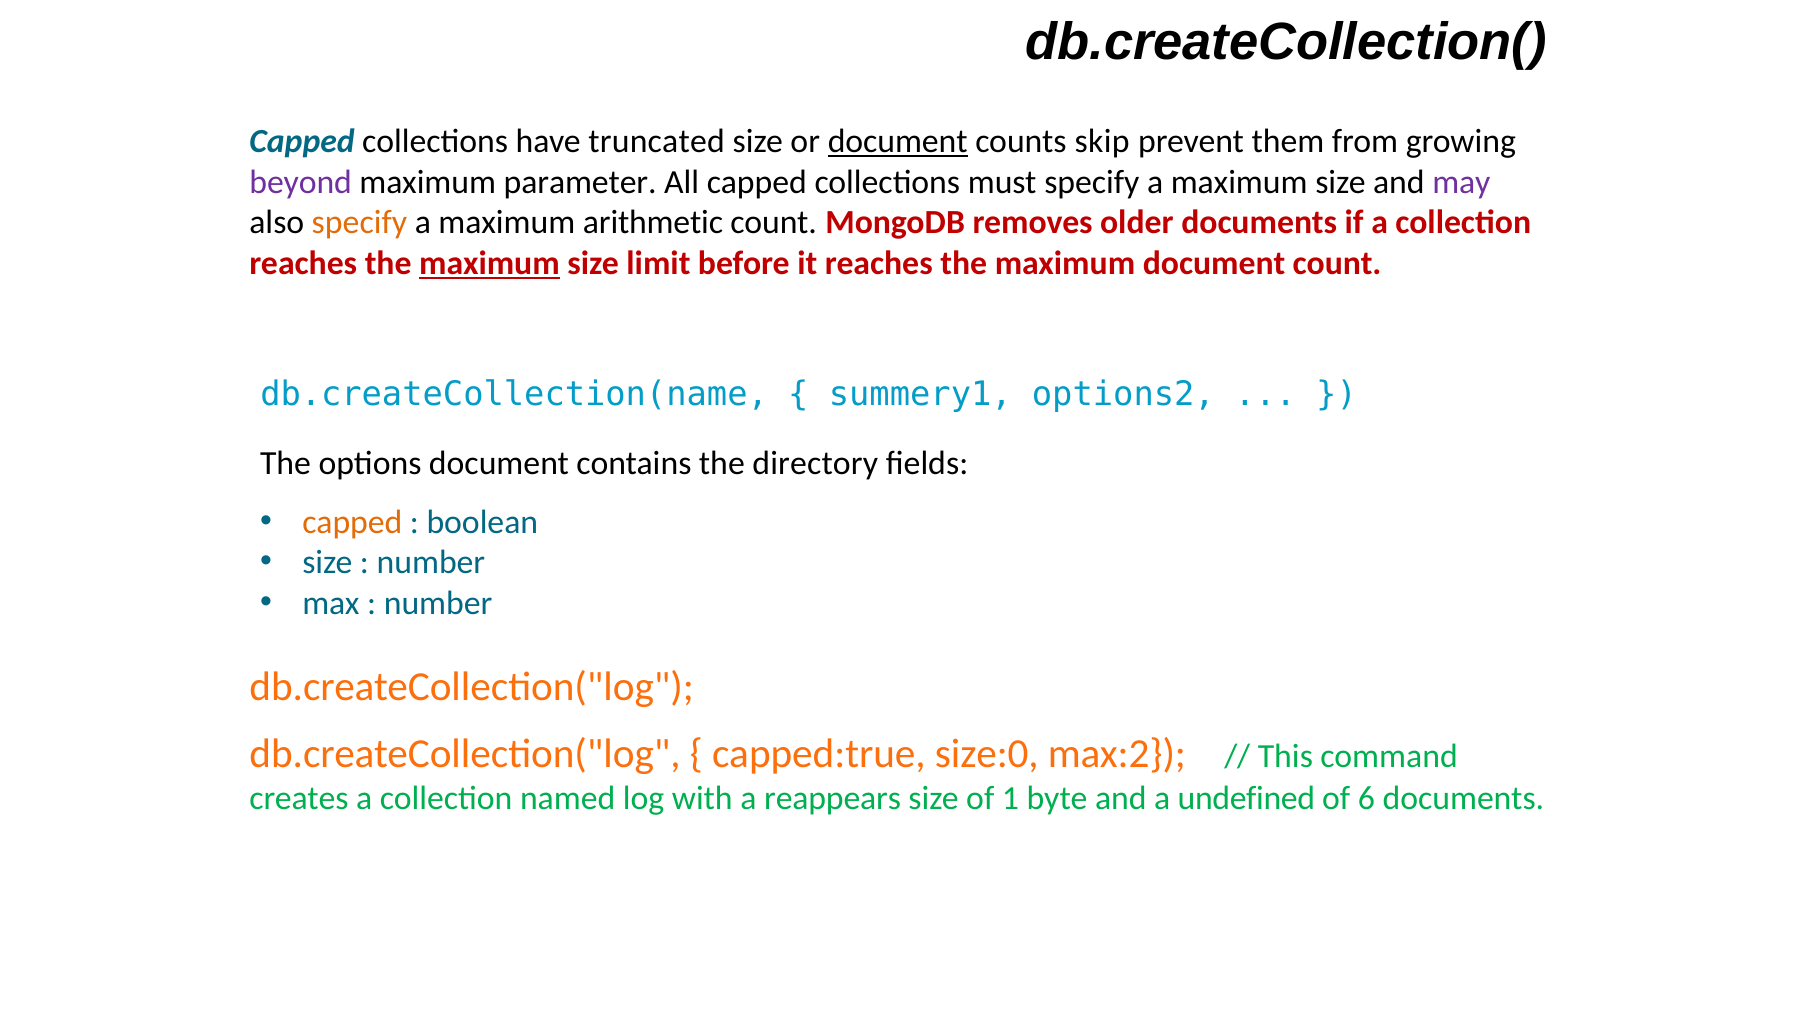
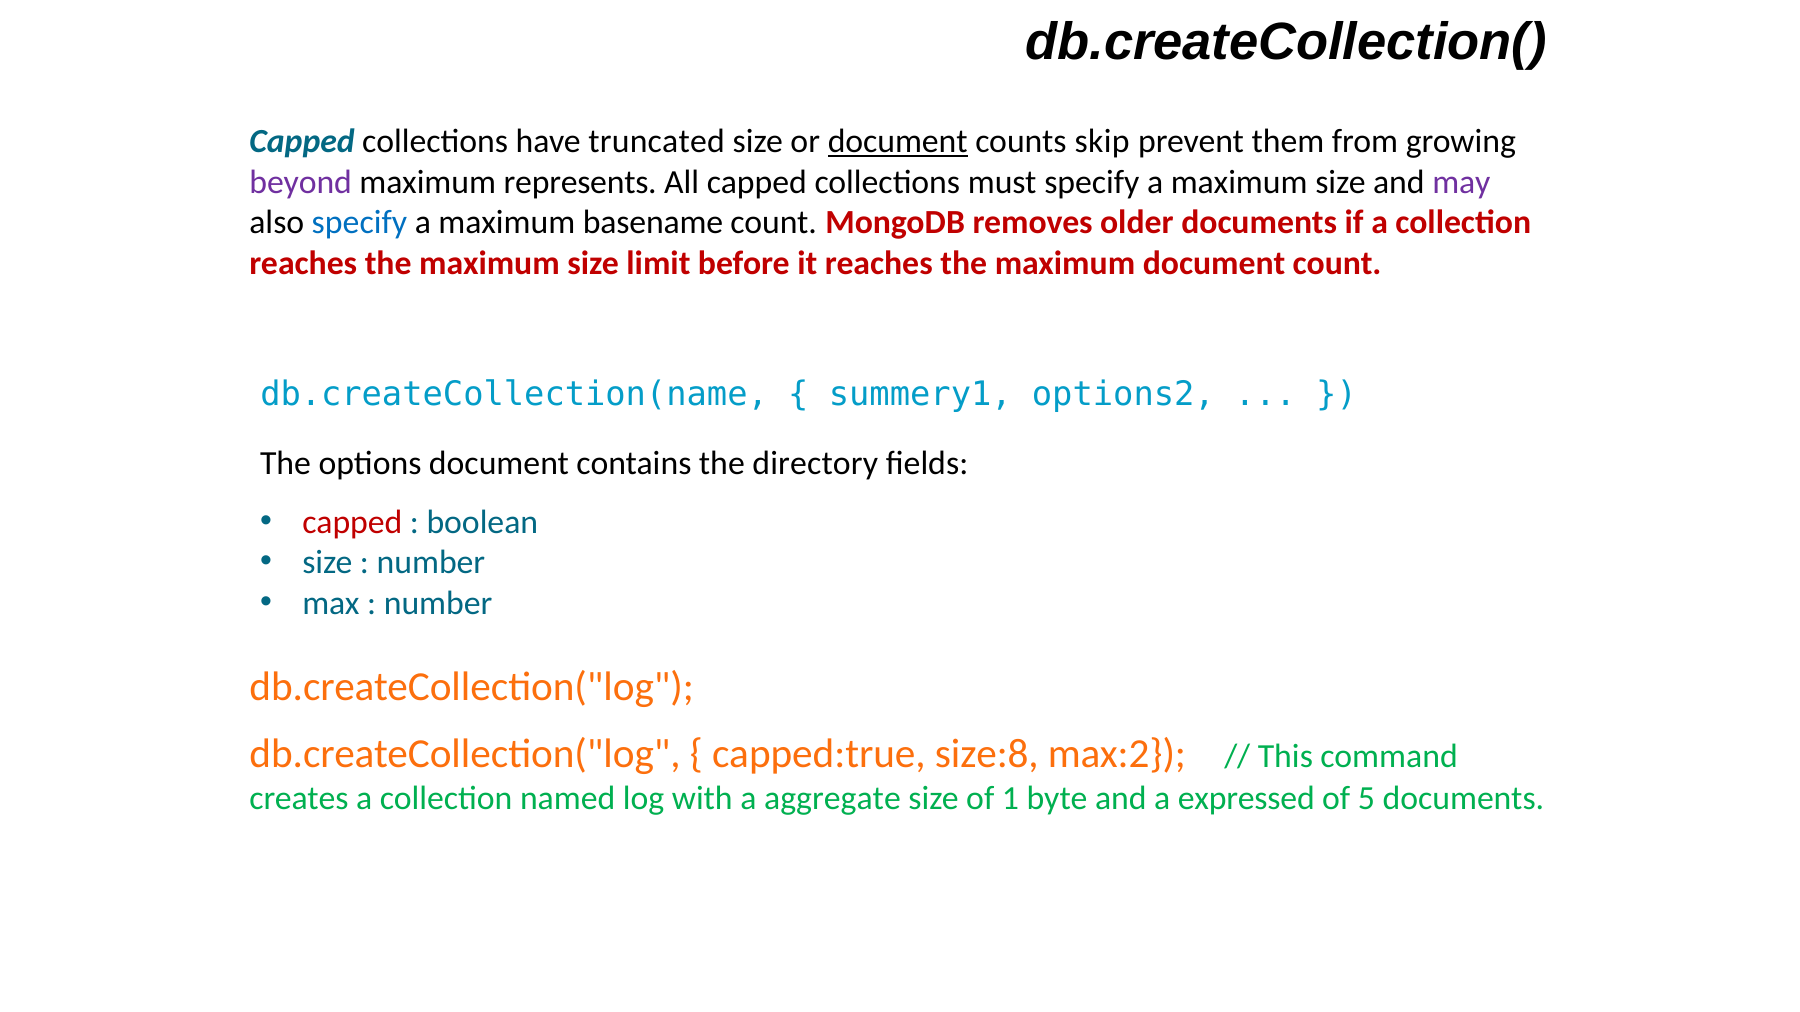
parameter: parameter -> represents (580, 182)
specify colour: orange -> blue (359, 223)
arithmetic: arithmetic -> basename (653, 223)
maximum underline: present -> none (489, 263)
capped colour: orange -> red (352, 522)
size:0: size:0 -> size:8 (987, 754)
reappears: reappears -> aggregate (832, 799)
undefined: undefined -> expressed (1246, 799)
6: 6 -> 5 (1366, 799)
